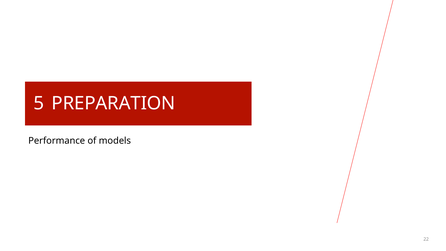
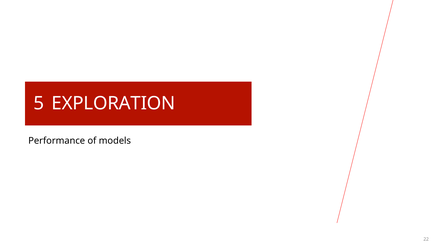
PREPARATION: PREPARATION -> EXPLORATION (114, 103)
